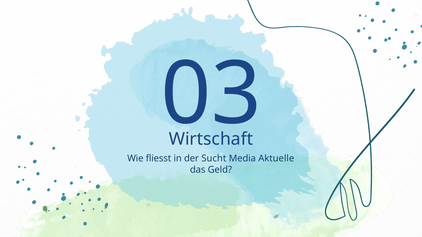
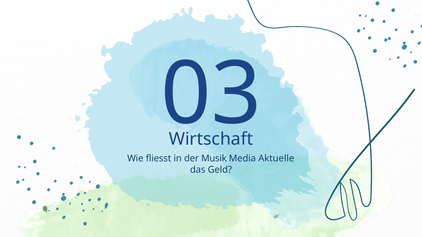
Sucht: Sucht -> Musik (214, 159)
